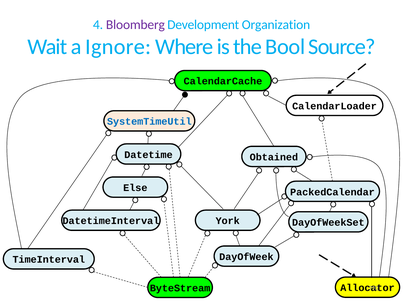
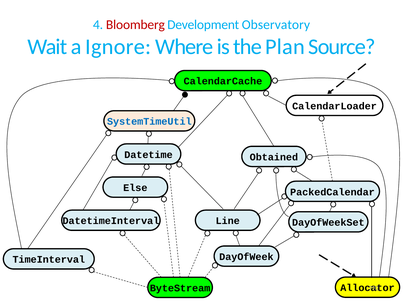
Bloomberg colour: purple -> red (135, 25)
Organization: Organization -> Observatory (276, 25)
Bool: Bool -> Plan (285, 47)
York: York -> Line (228, 221)
